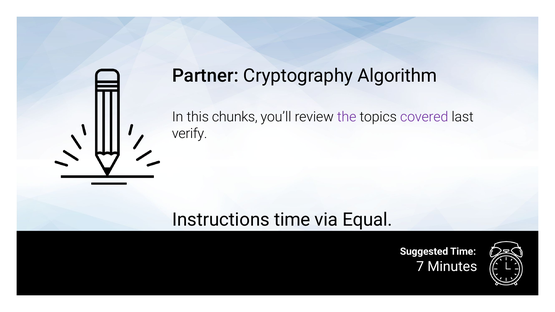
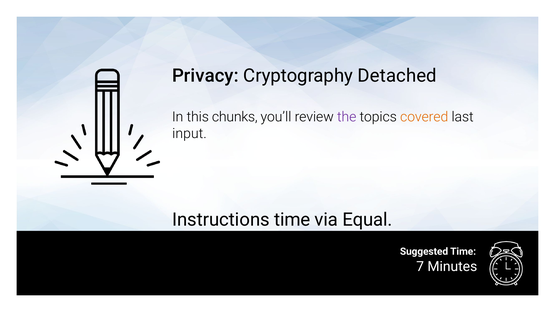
Partner: Partner -> Privacy (205, 76)
Algorithm: Algorithm -> Detached (397, 76)
covered colour: purple -> orange (424, 117)
verify: verify -> input (189, 134)
